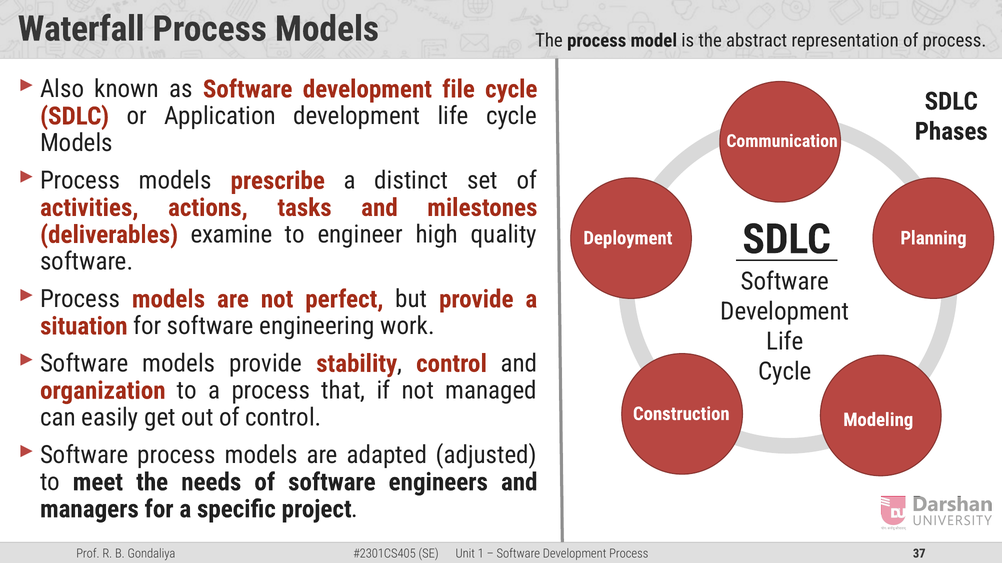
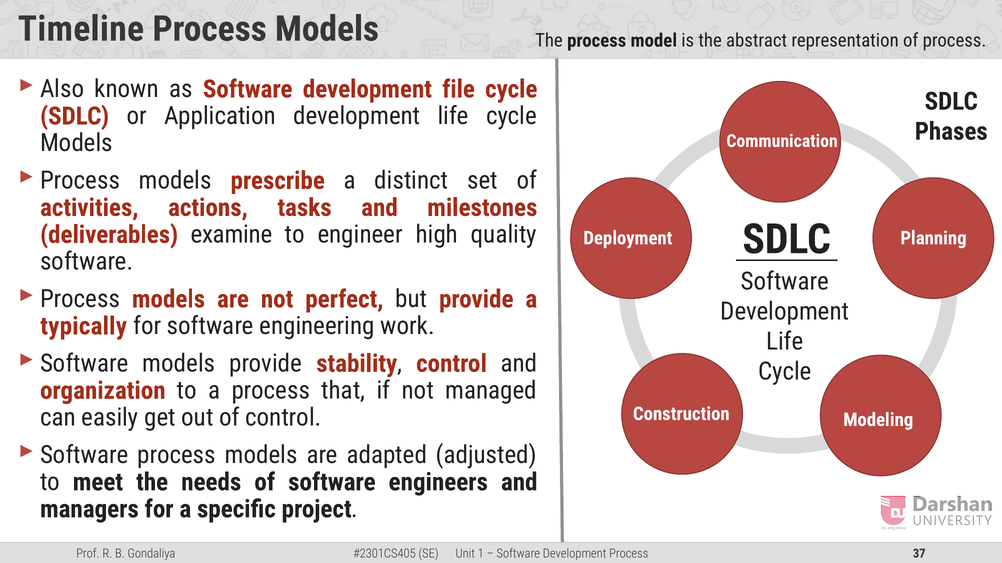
Waterfall: Waterfall -> Timeline (81, 29)
situation: situation -> typically (84, 326)
